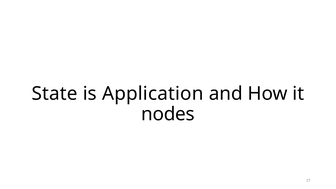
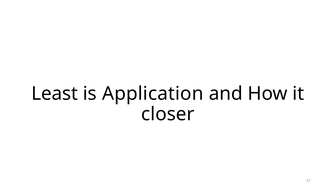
State: State -> Least (55, 94)
nodes: nodes -> closer (168, 114)
